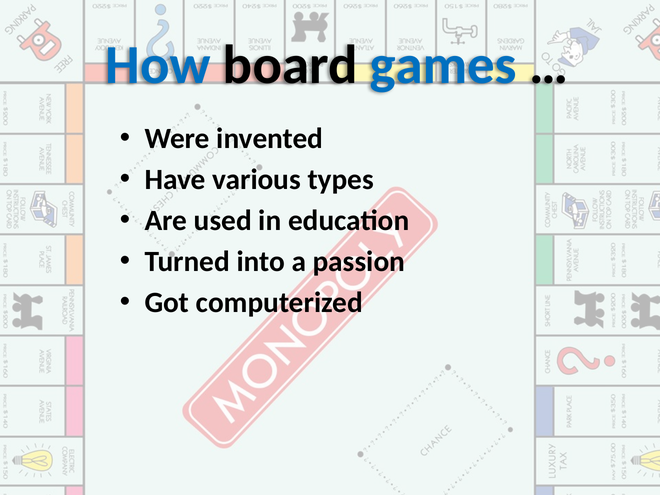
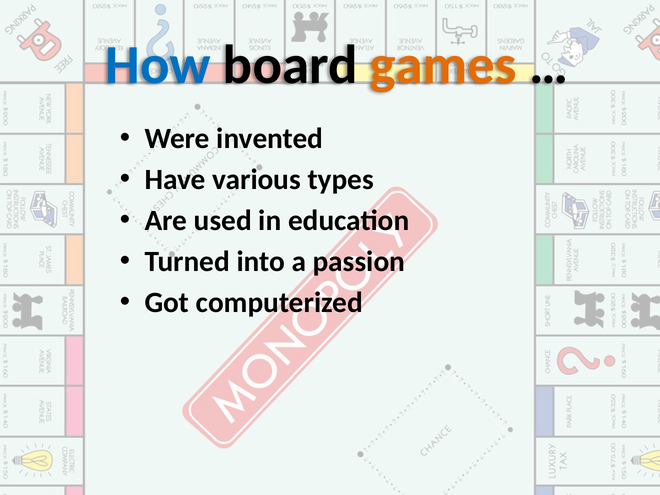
games colour: blue -> orange (443, 65)
